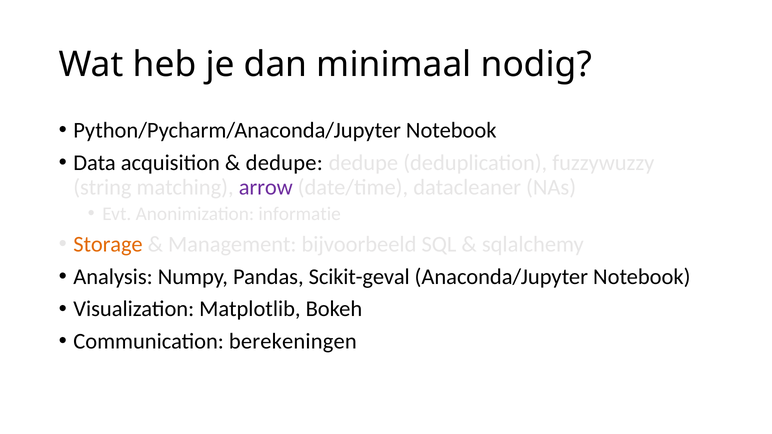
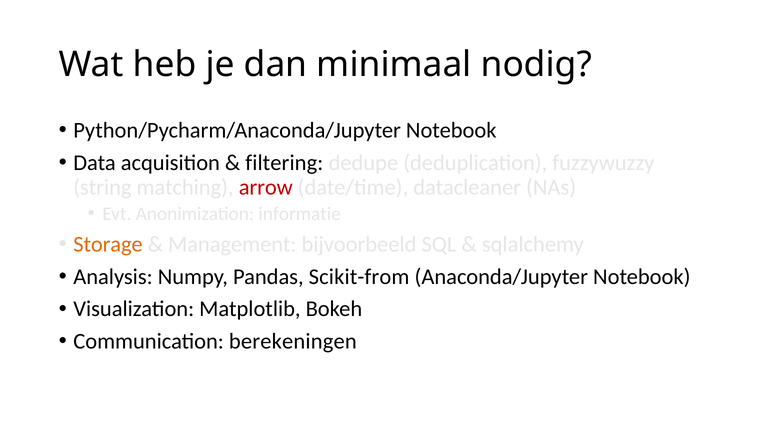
dedupe: dedupe -> filtering (284, 163)
arrow colour: purple -> red (266, 187)
Scikit-geval: Scikit-geval -> Scikit-from (359, 277)
